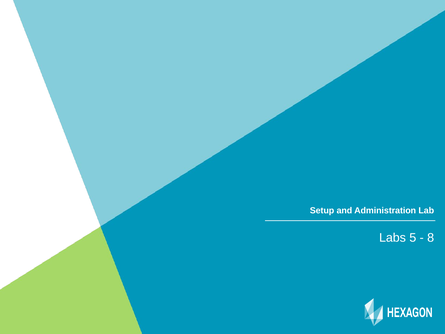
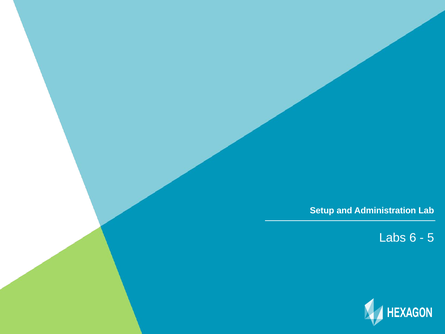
5: 5 -> 6 (413, 238)
8: 8 -> 5 (431, 238)
